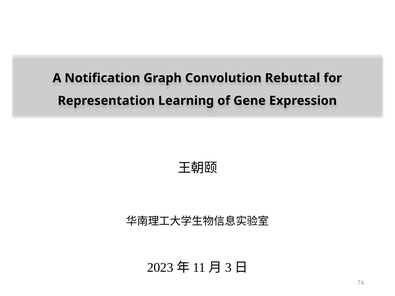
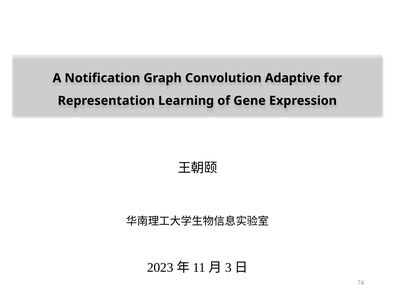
Rebuttal: Rebuttal -> Adaptive (293, 78)
